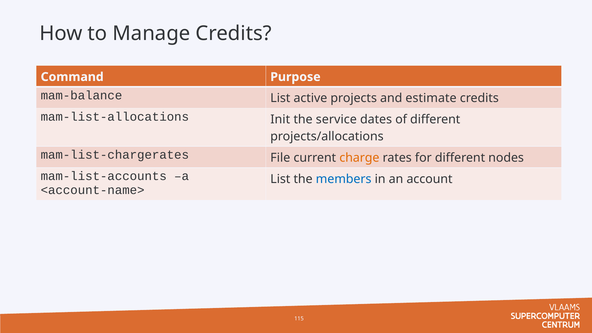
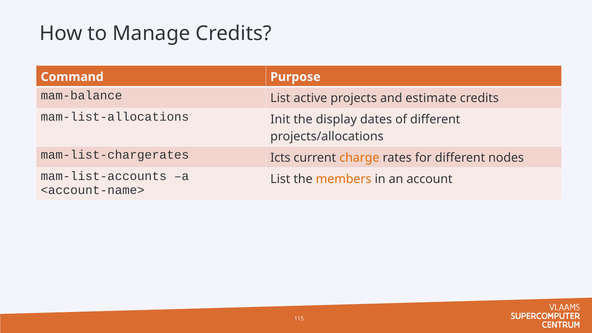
service: service -> display (336, 120)
File: File -> Icts (280, 158)
members colour: blue -> orange (344, 179)
